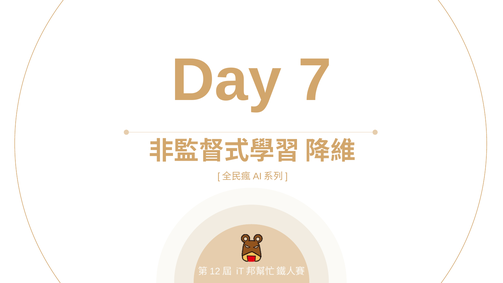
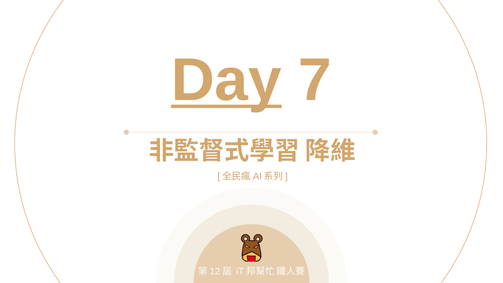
Day underline: none -> present (226, 80)
